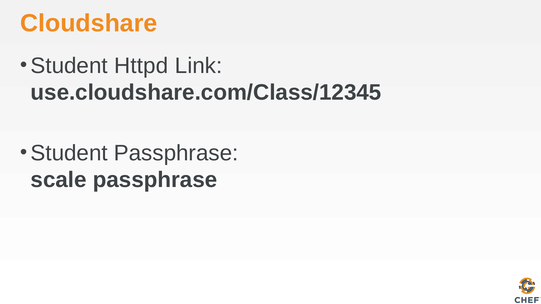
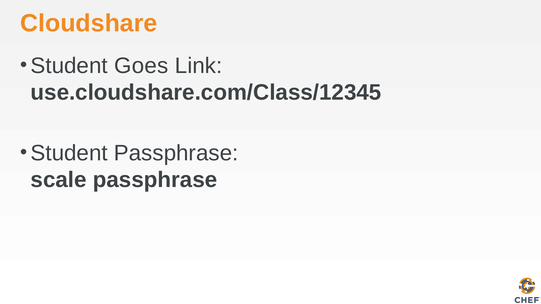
Httpd: Httpd -> Goes (141, 66)
